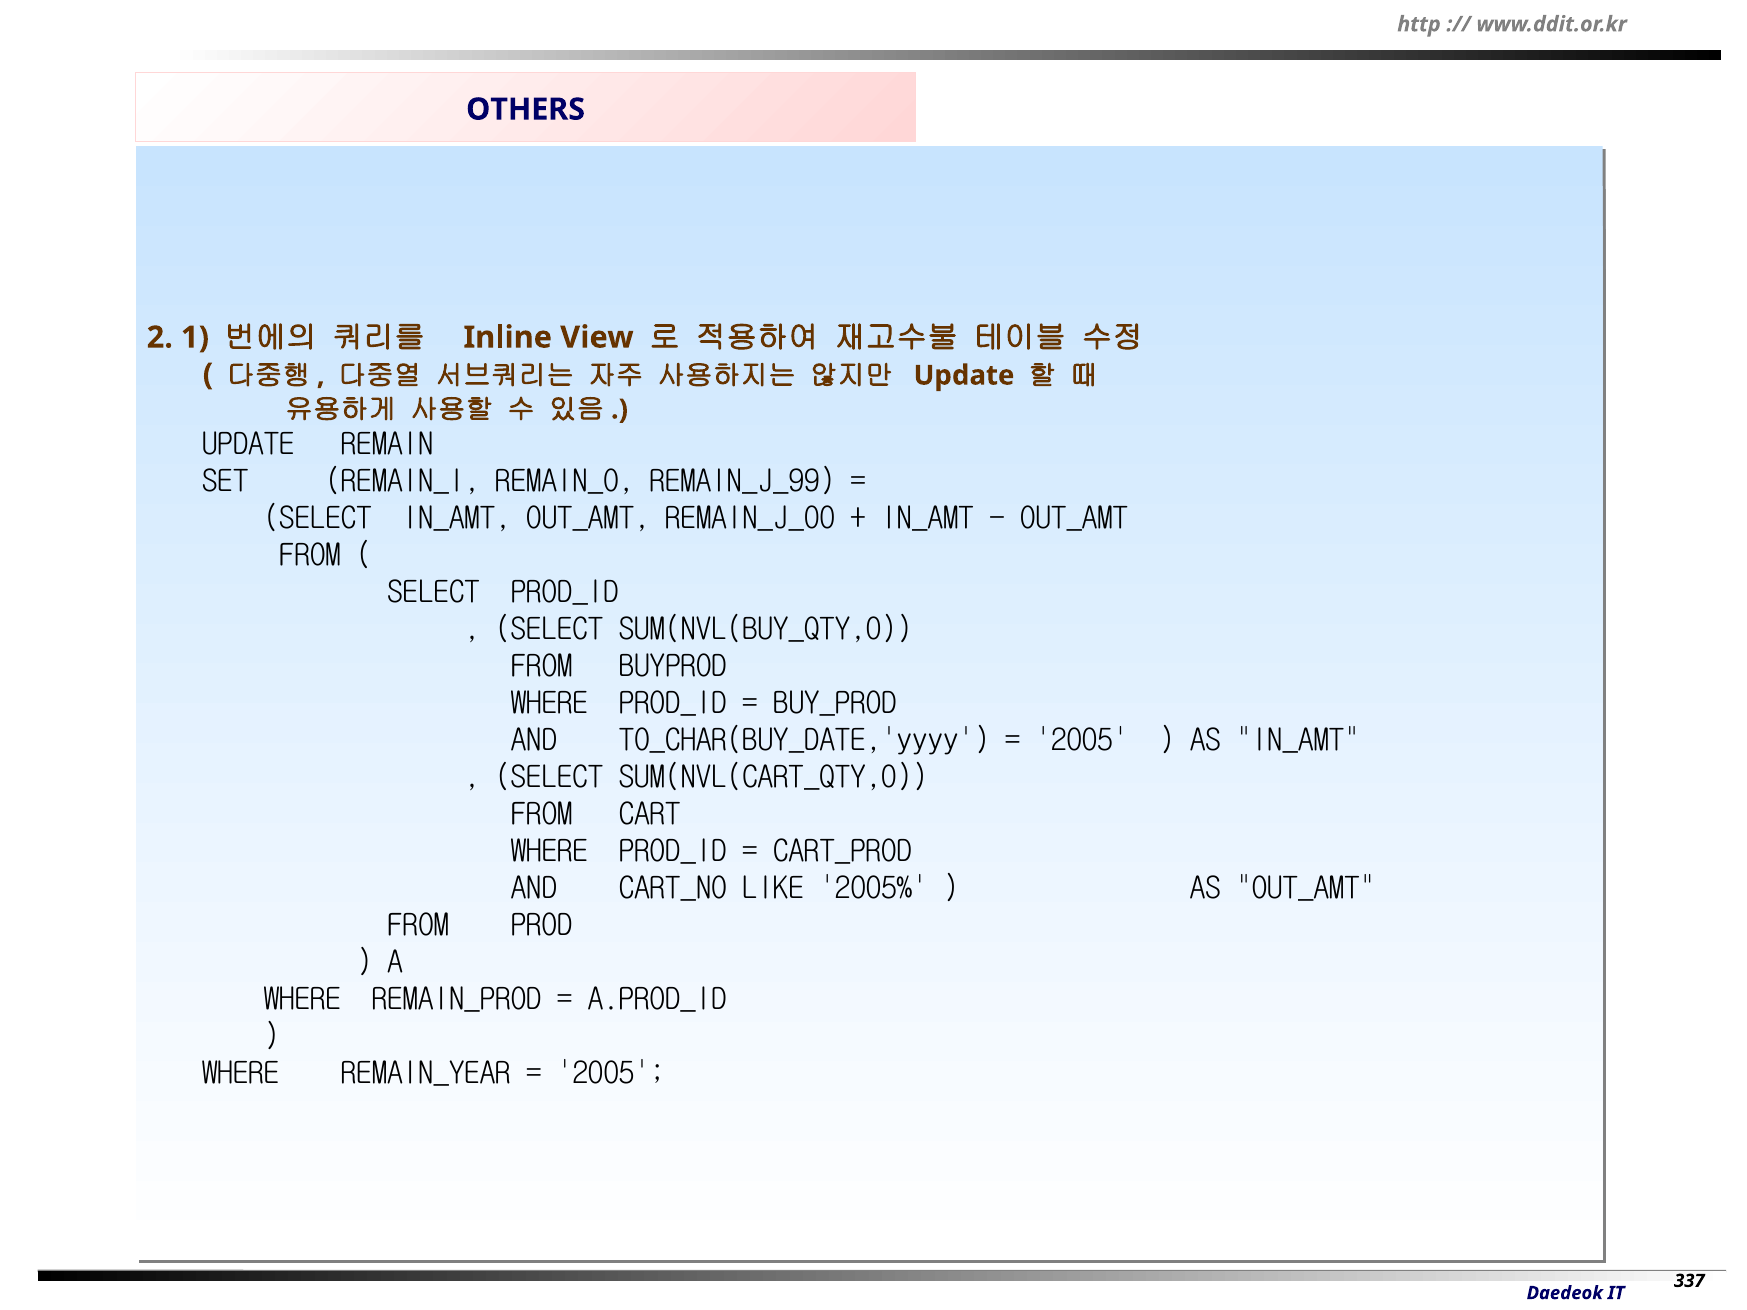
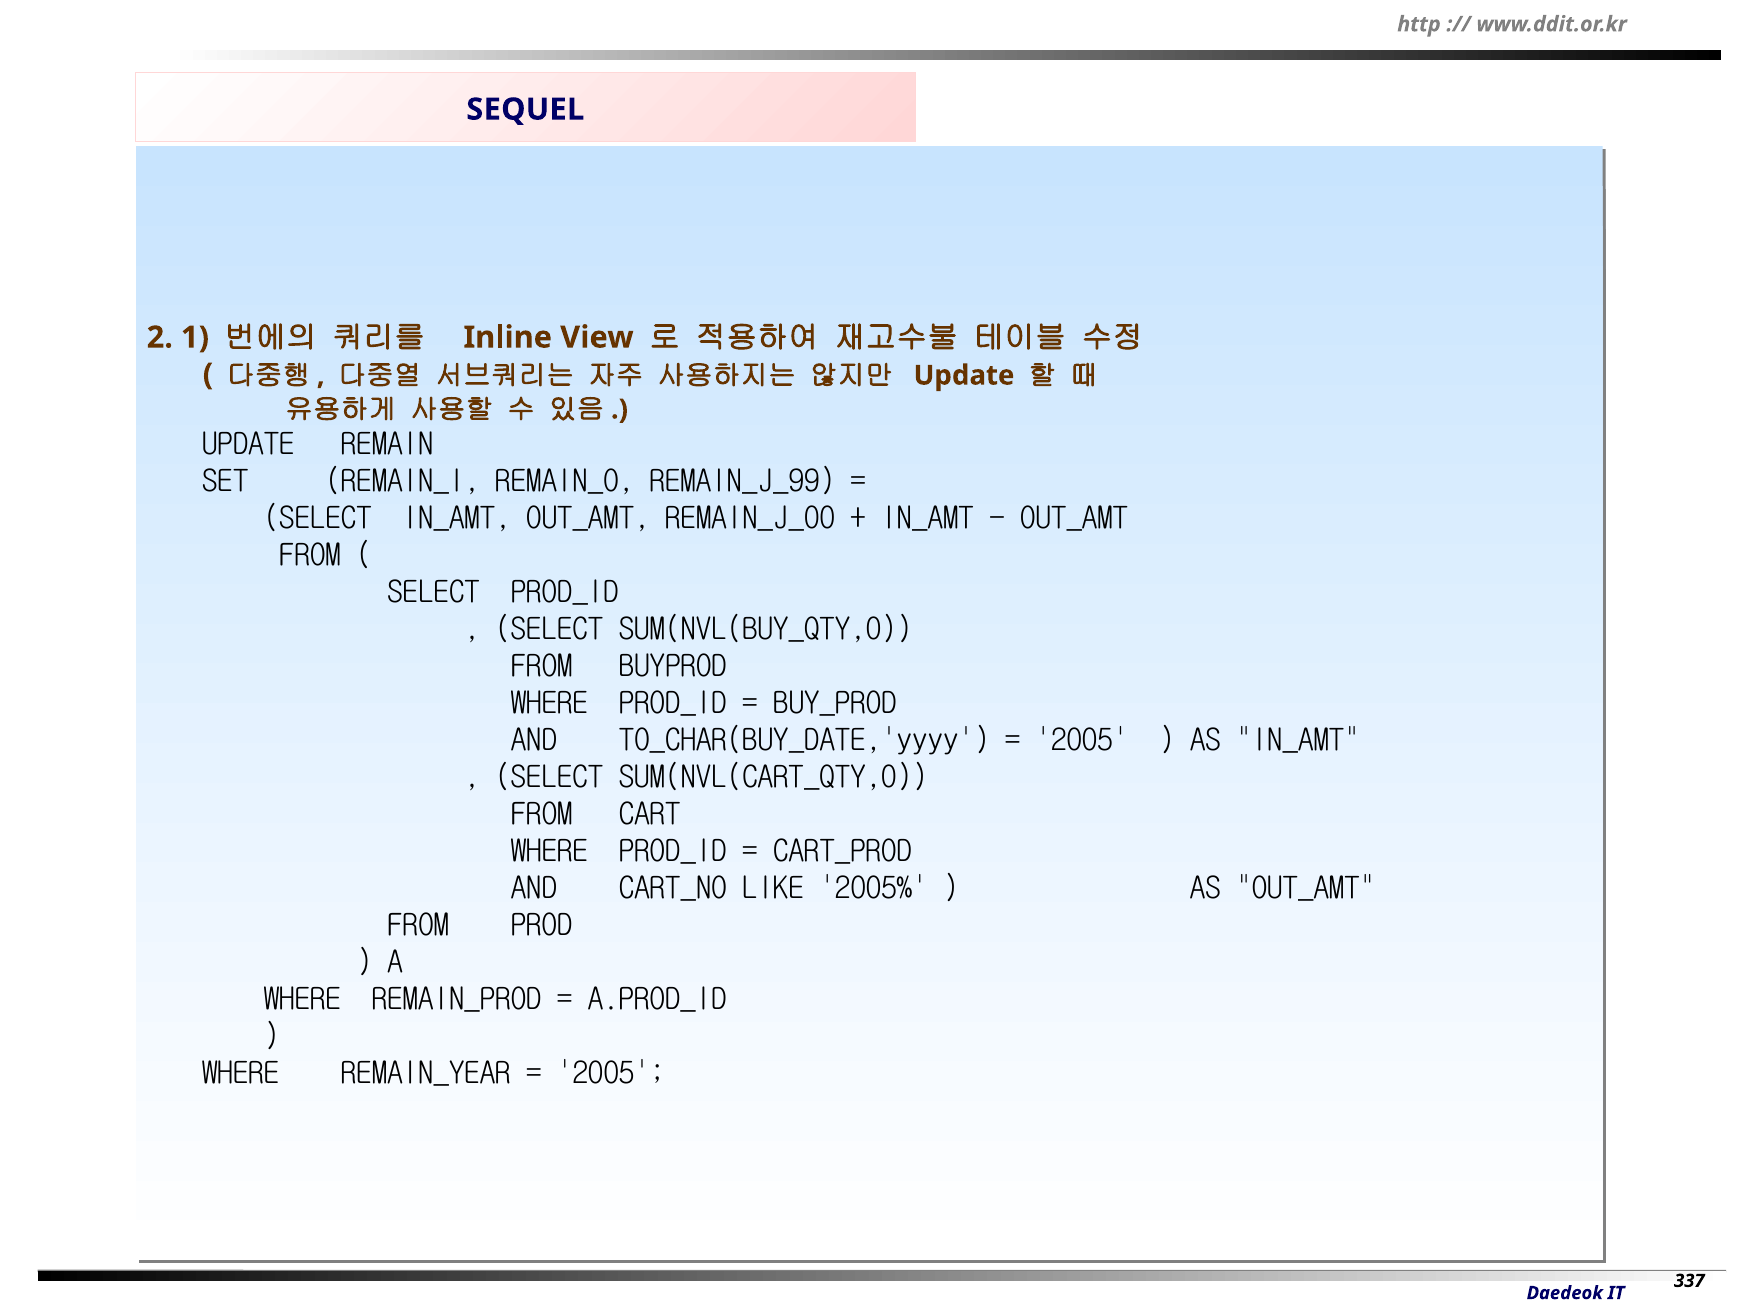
OTHERS: OTHERS -> SEQUEL (525, 109)
